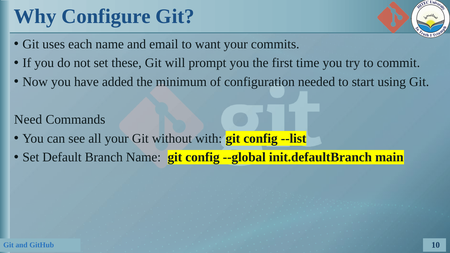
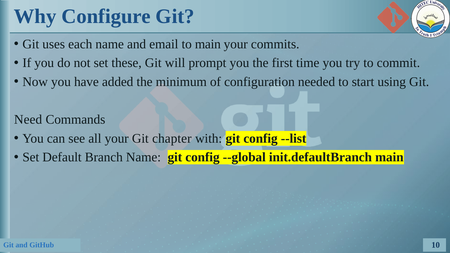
to want: want -> main (208, 44)
without: without -> chapter (172, 138)
